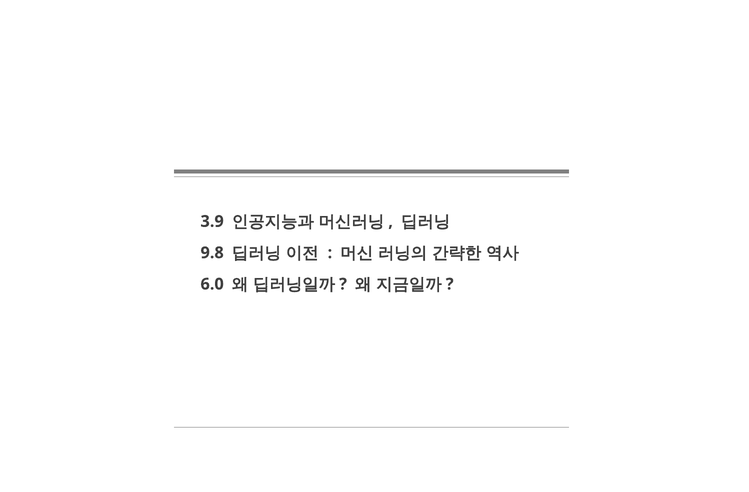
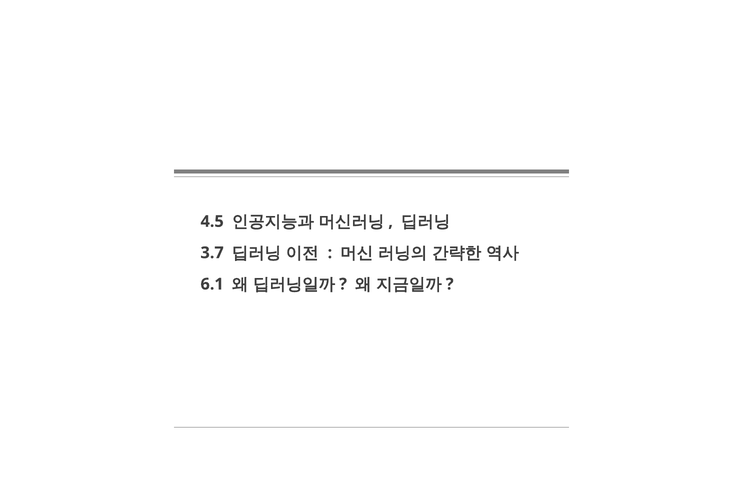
3.9: 3.9 -> 4.5 (212, 221)
9.8: 9.8 -> 3.7 (212, 253)
6.0: 6.0 -> 6.1 (212, 284)
